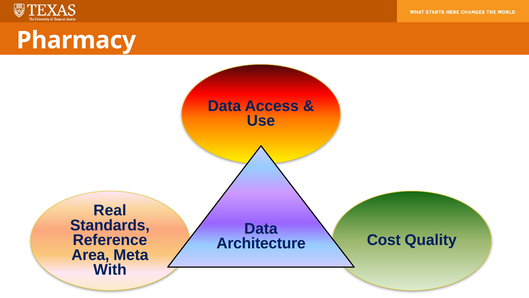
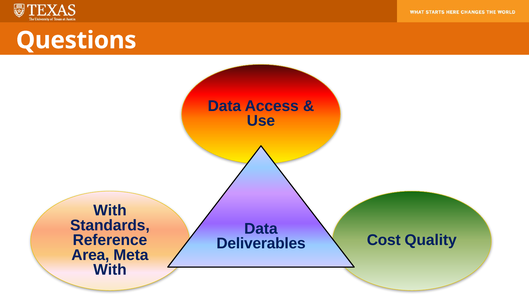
Pharmacy: Pharmacy -> Questions (76, 40)
Real: Real -> With (110, 210)
Architecture: Architecture -> Deliverables (261, 243)
